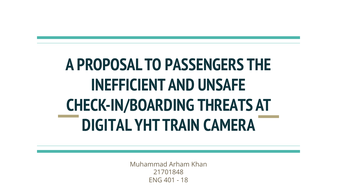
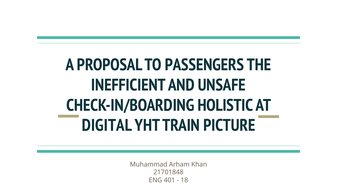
THREATS: THREATS -> HOLISTIC (225, 106)
CAMERA: CAMERA -> PICTURE (229, 126)
